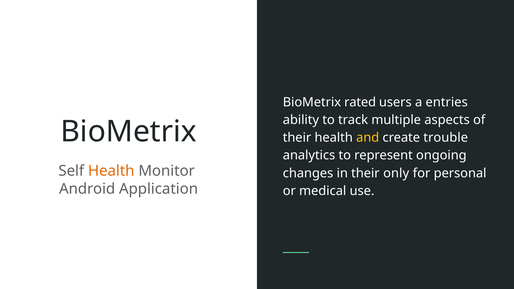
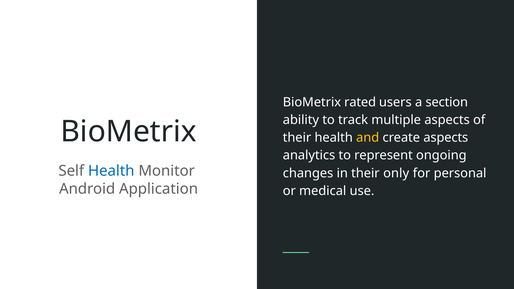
entries: entries -> section (447, 102)
create trouble: trouble -> aspects (446, 138)
Health colour: orange -> blue (111, 171)
